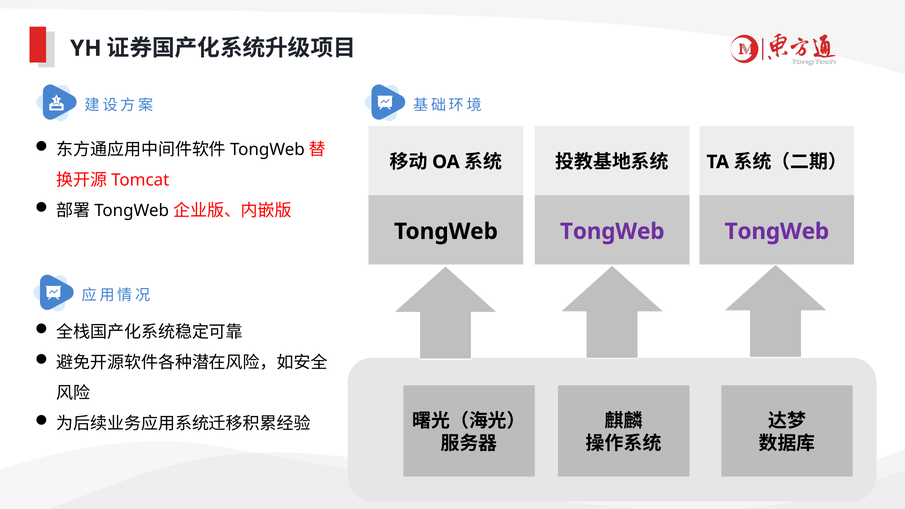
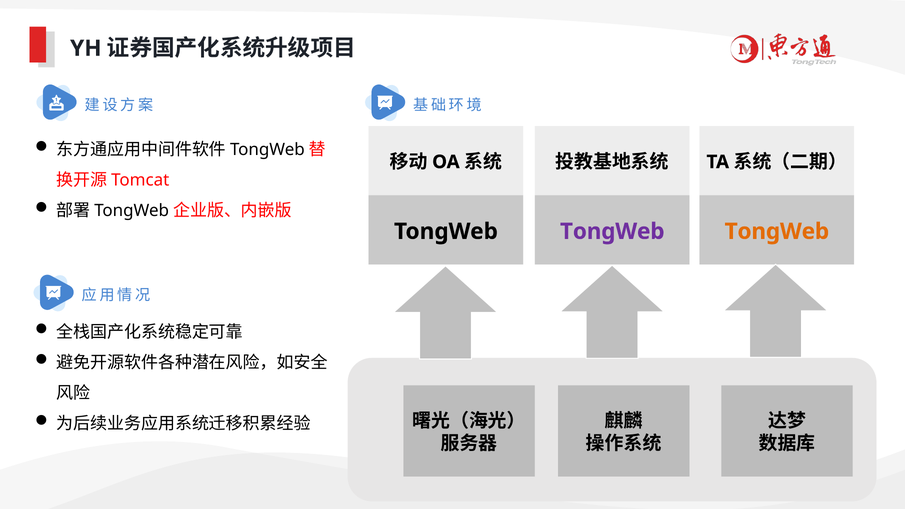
TongWeb colour: purple -> orange (777, 231)
